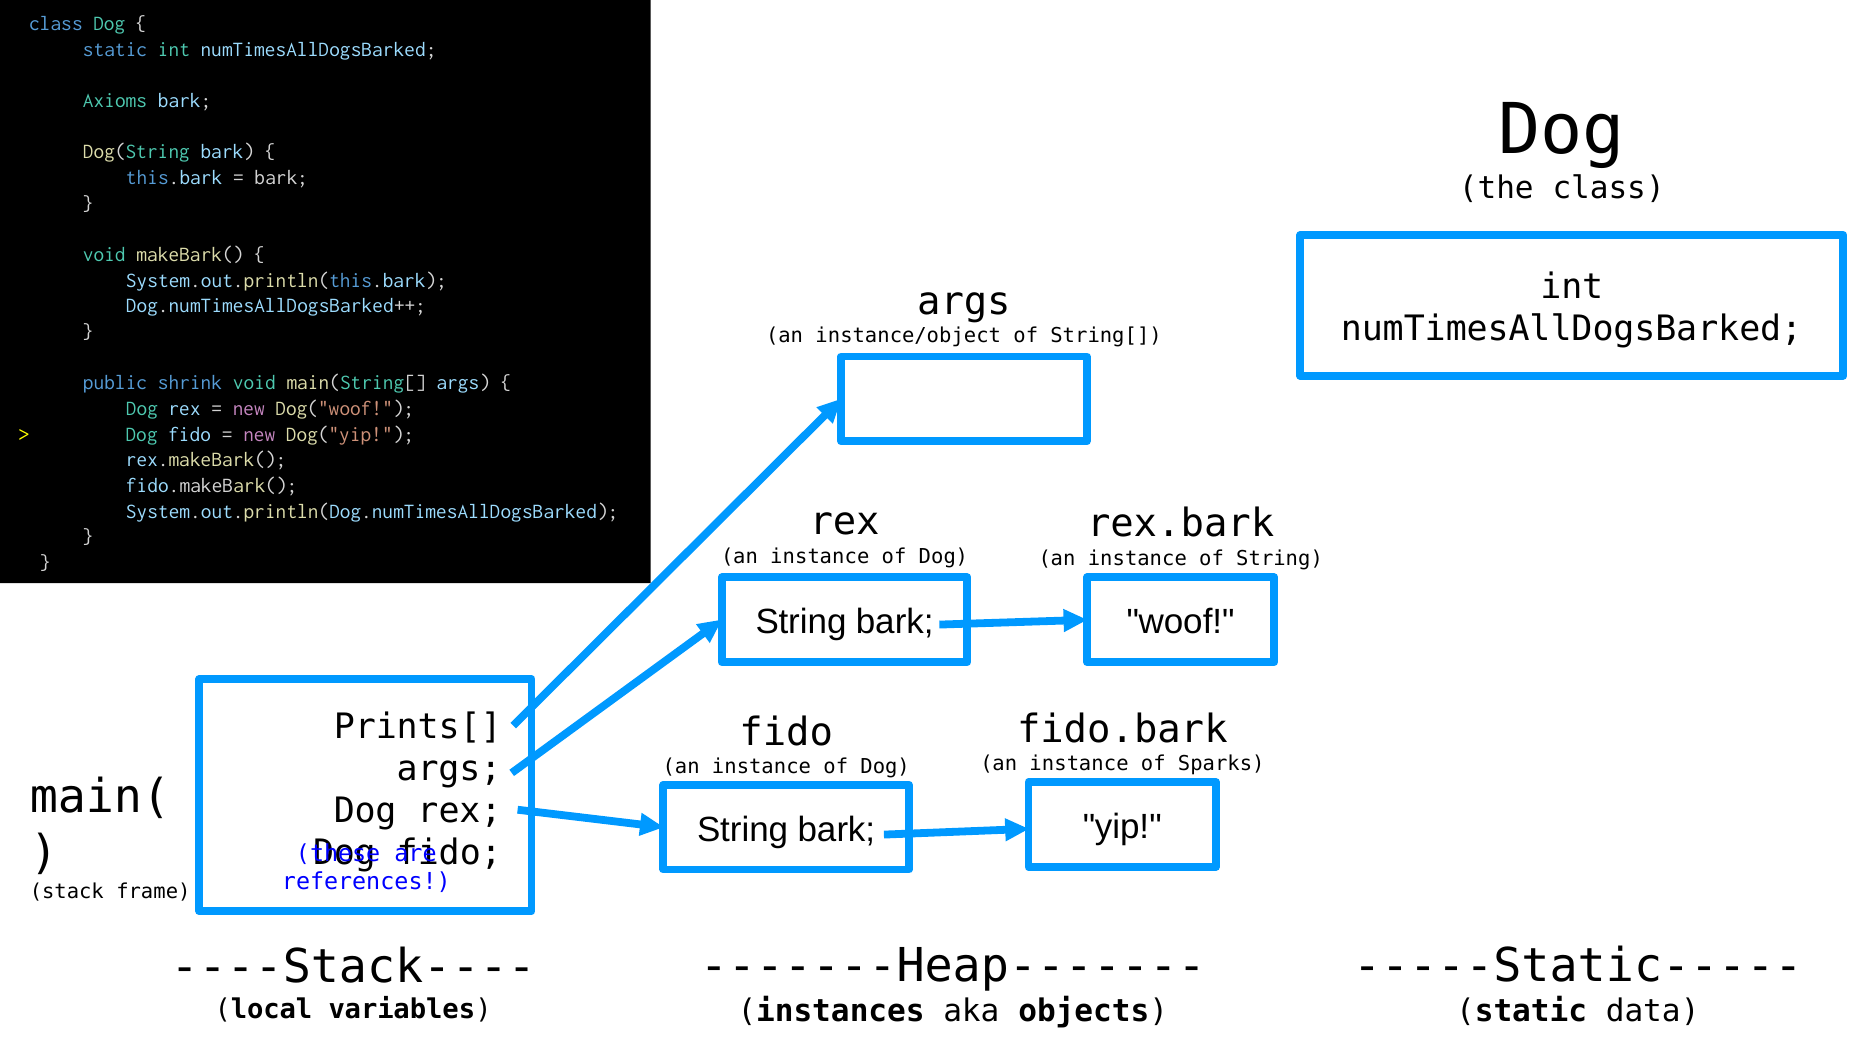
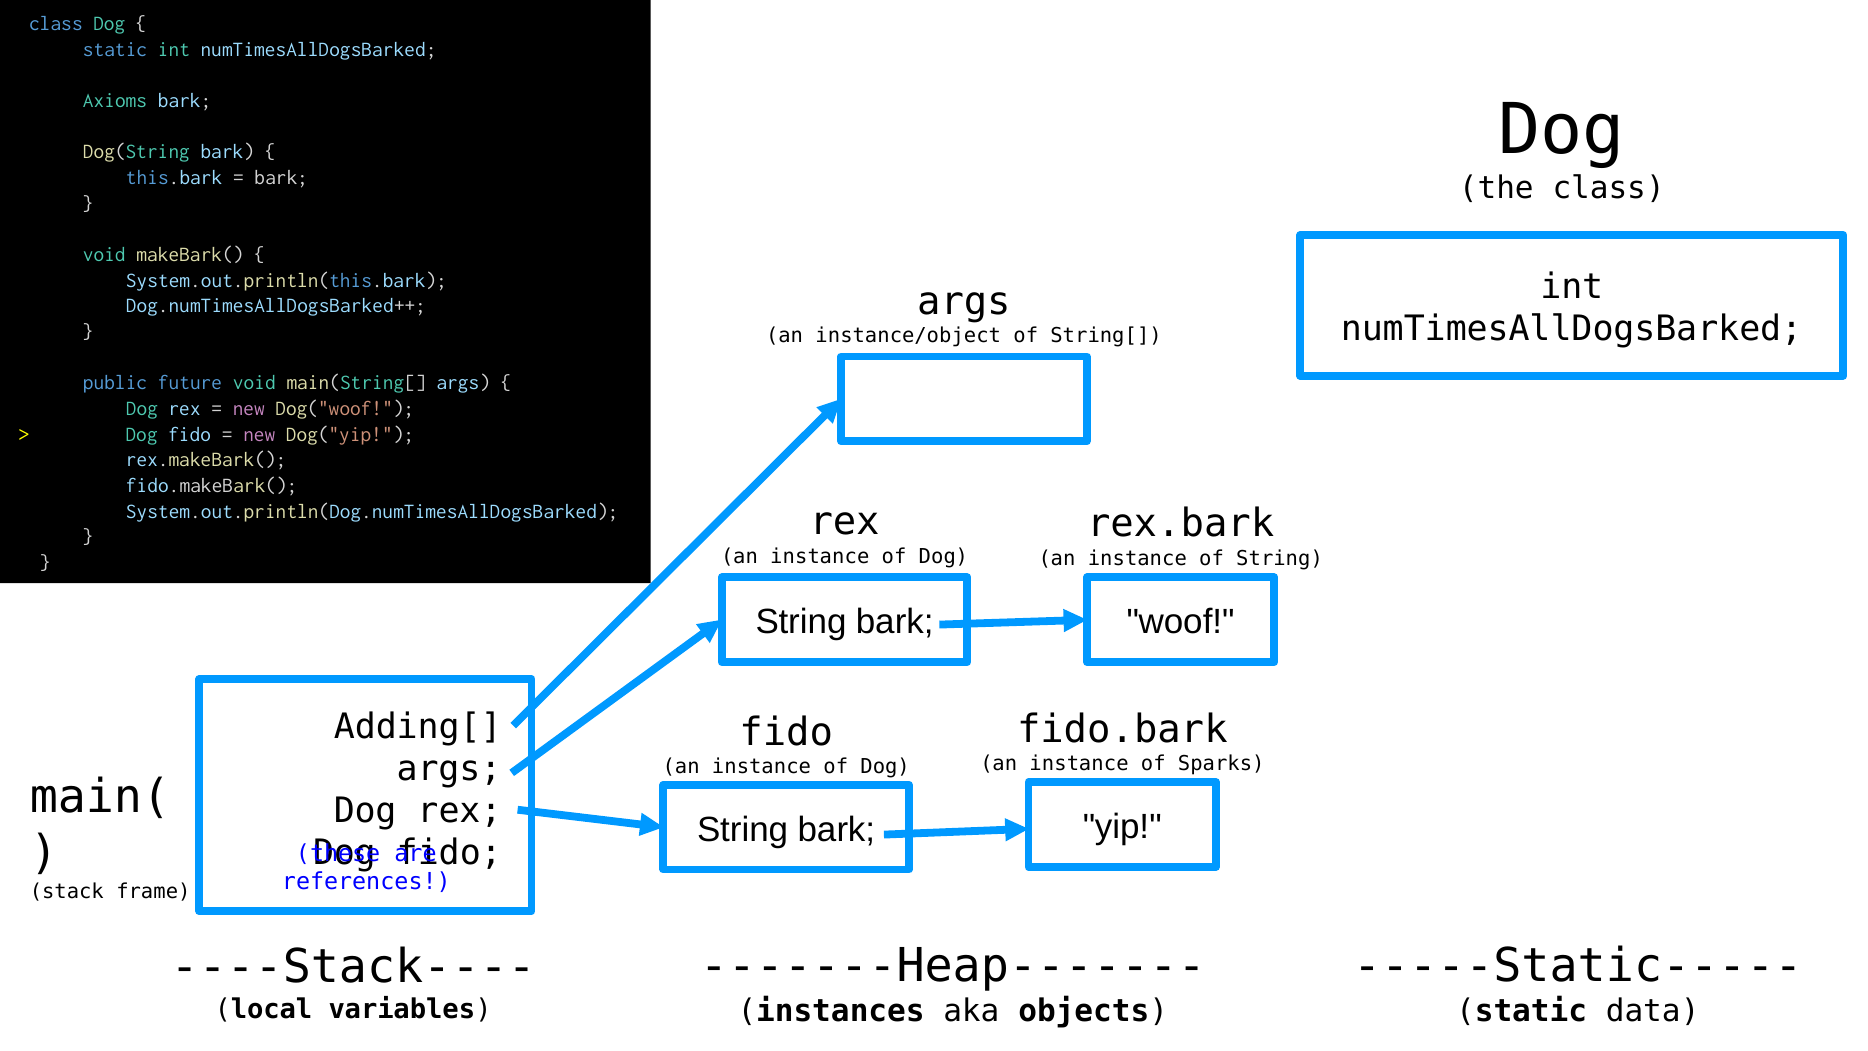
shrink: shrink -> future (190, 383)
Prints[: Prints[ -> Adding[ (418, 727)
